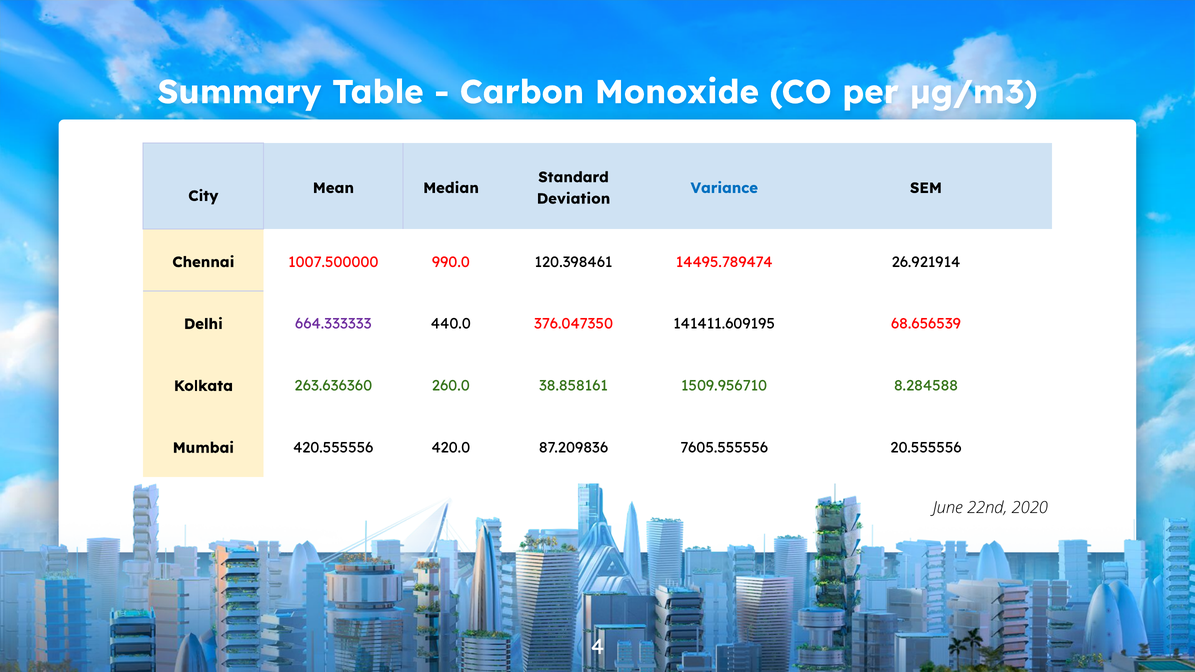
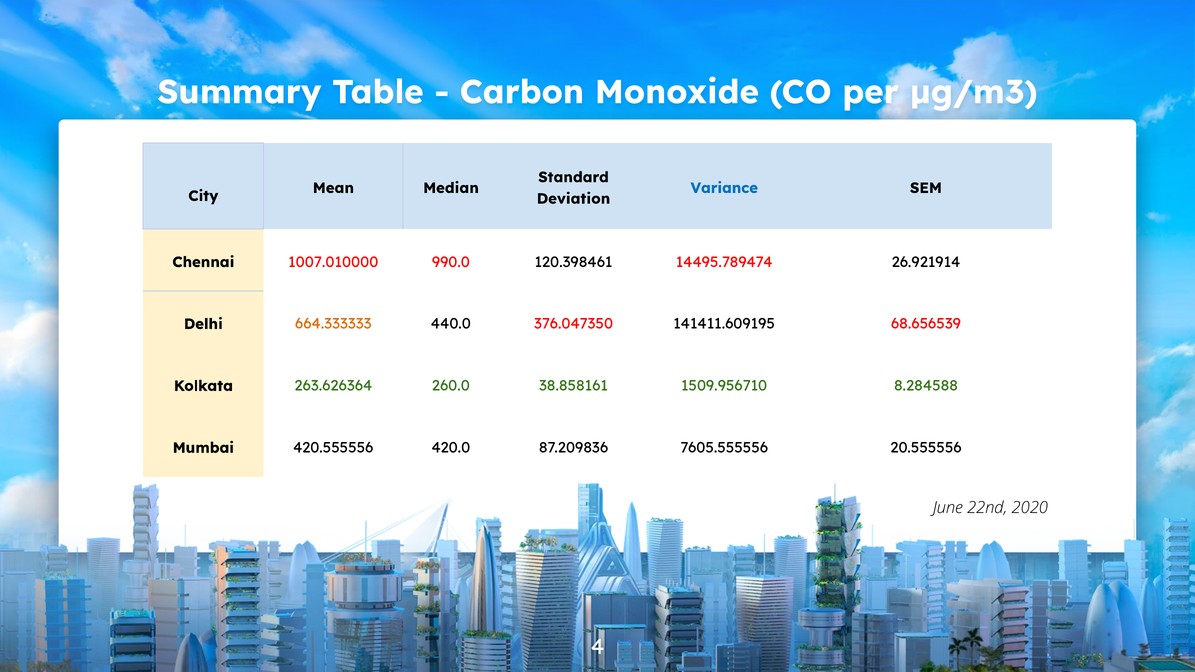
1007.500000: 1007.500000 -> 1007.010000 (333, 262)
664.333333 colour: purple -> orange (333, 324)
263.636360: 263.636360 -> 263.626364 (333, 386)
